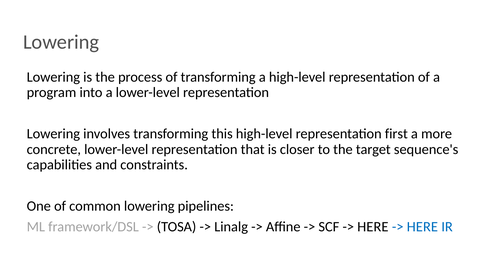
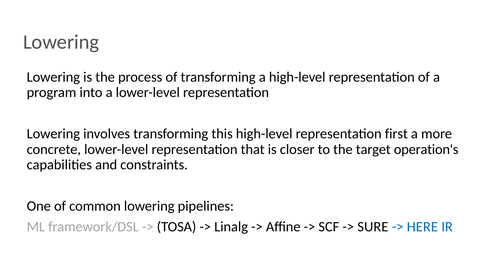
sequence's: sequence's -> operation's (426, 149)
HERE: HERE -> SURE (373, 226)
